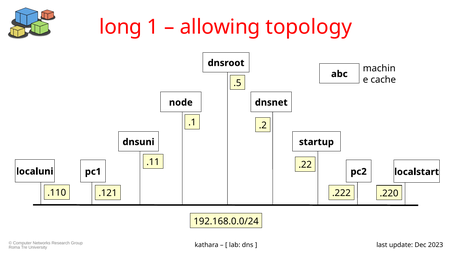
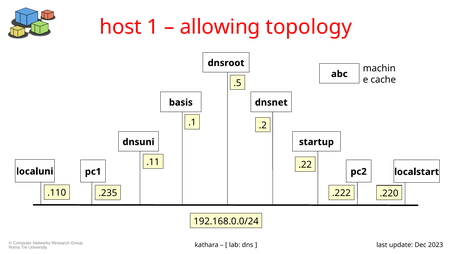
long: long -> host (121, 27)
node: node -> basis (181, 103)
.121: .121 -> .235 (108, 193)
